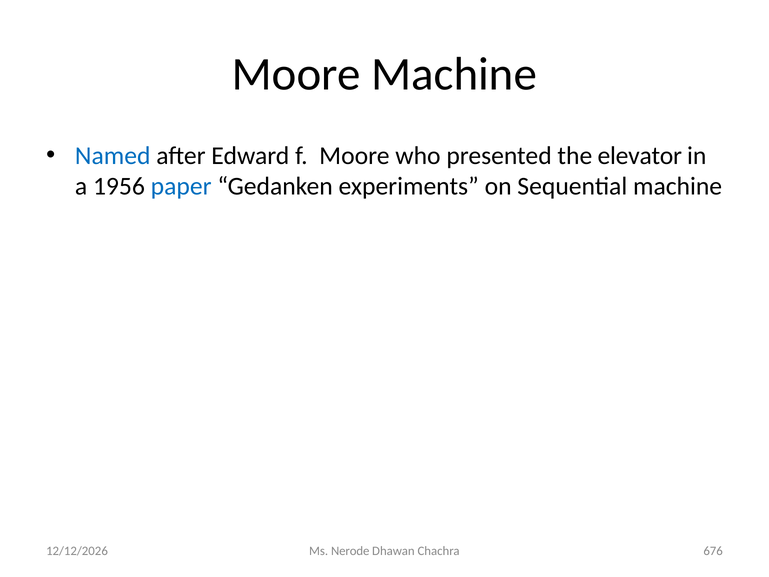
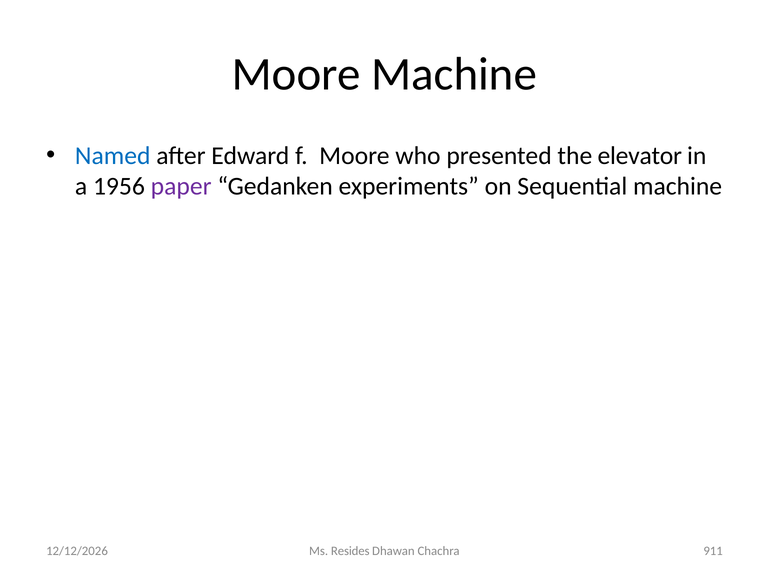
paper colour: blue -> purple (181, 186)
Nerode: Nerode -> Resides (350, 551)
676: 676 -> 911 (713, 551)
